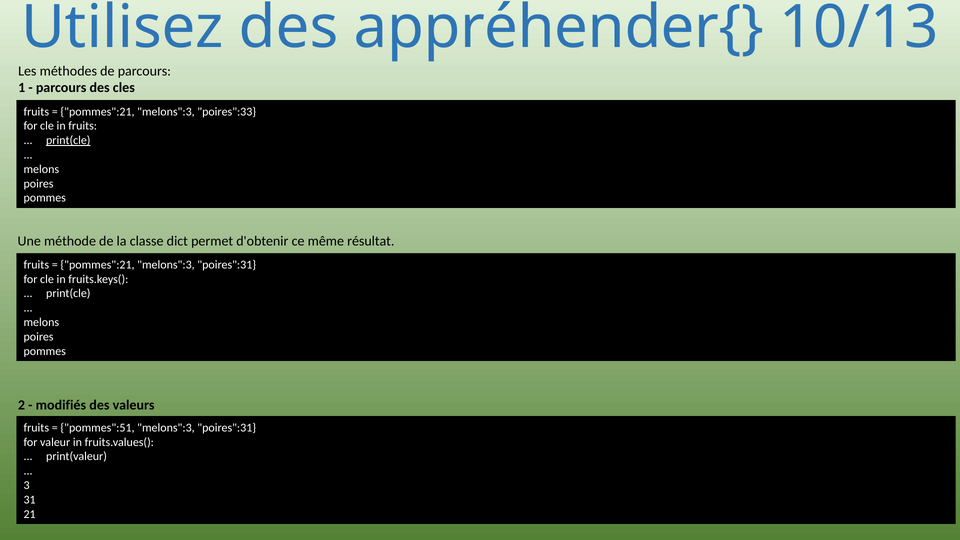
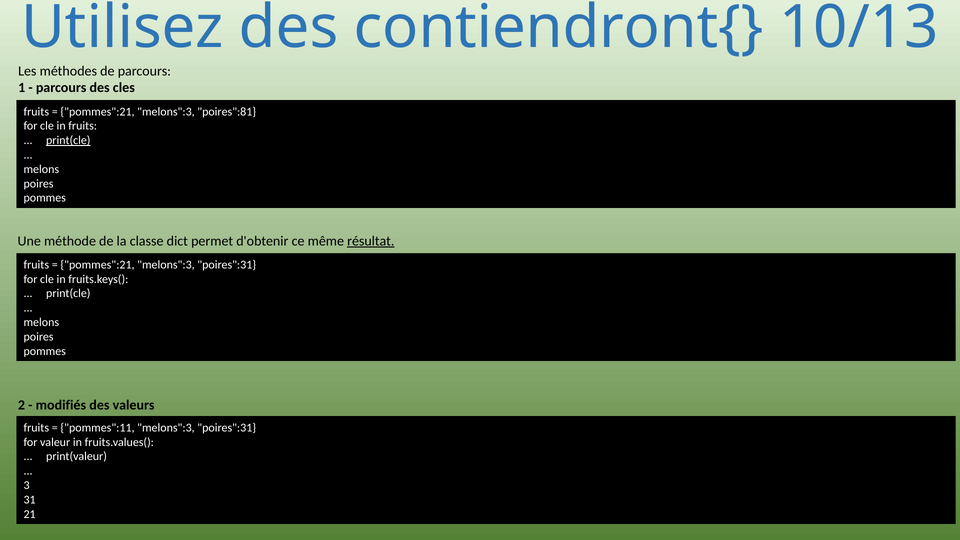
appréhender{: appréhender{ -> contiendront{ (559, 28)
poires":33: poires":33 -> poires":81 (227, 112)
résultat underline: none -> present (371, 241)
pommes":51: pommes":51 -> pommes":11 (98, 428)
